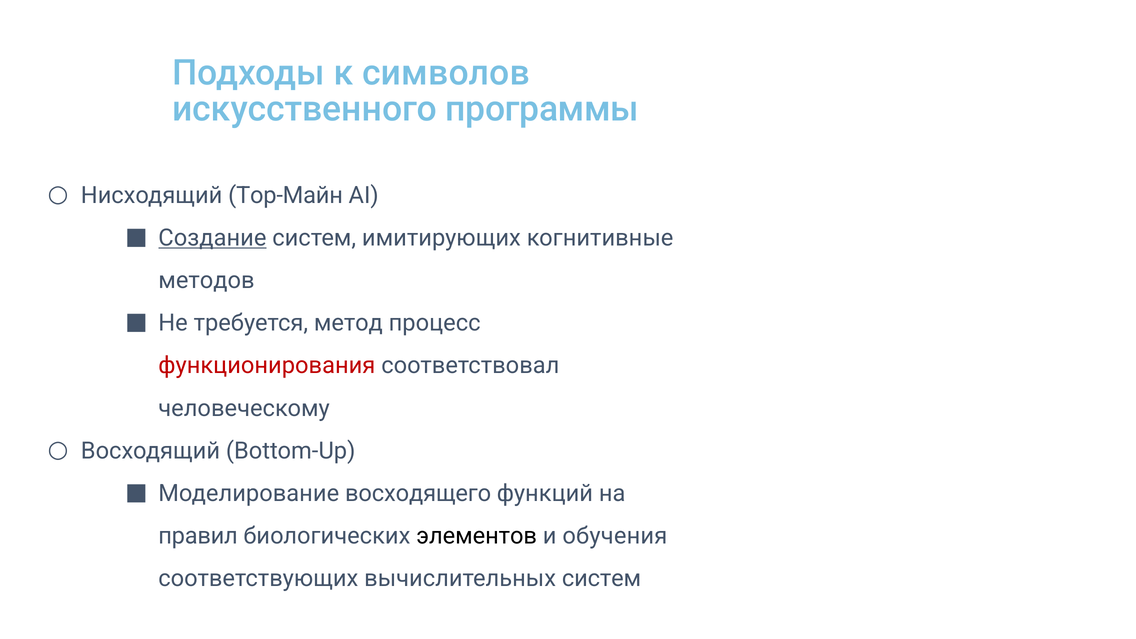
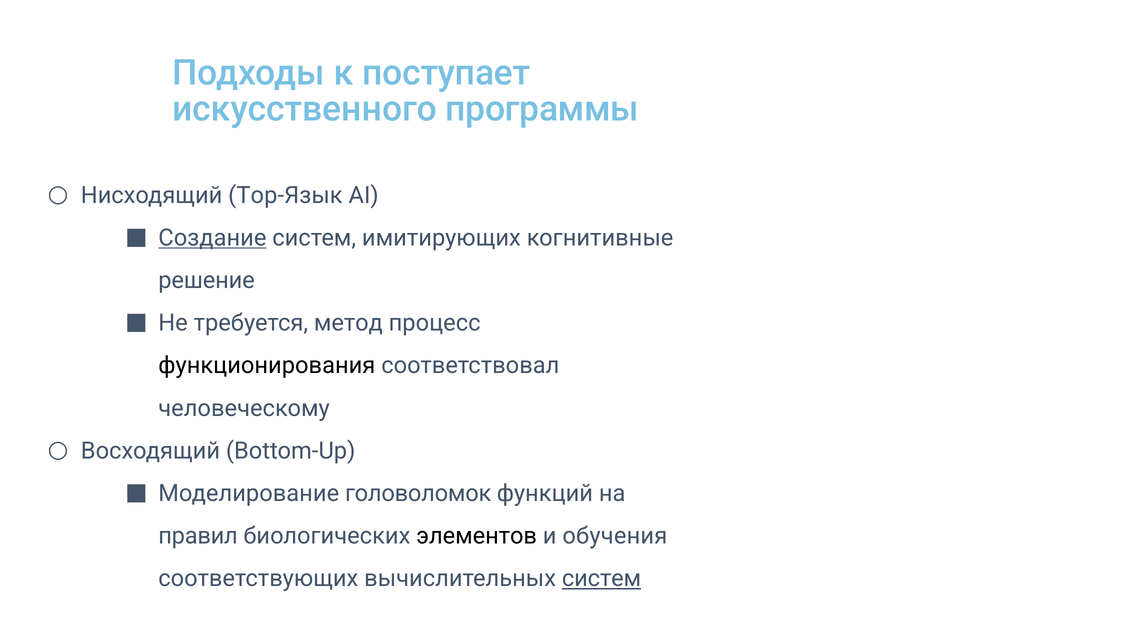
символов: символов -> поступает (446, 73)
Top-Майн: Top-Майн -> Top-Язык (285, 195)
методов: методов -> решение (207, 280)
функционирования colour: red -> black (267, 366)
восходящего: восходящего -> головоломок (418, 493)
систем underline: none -> present (602, 579)
